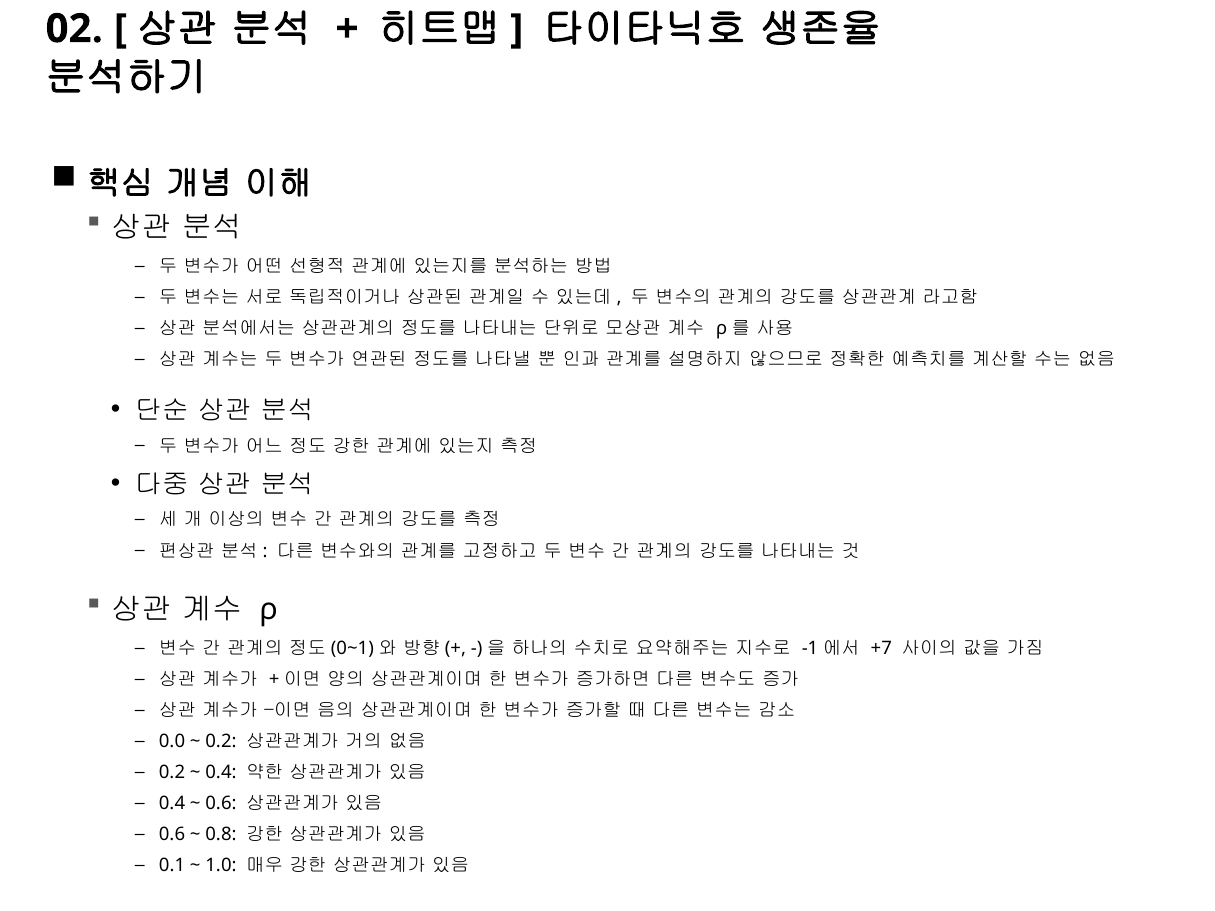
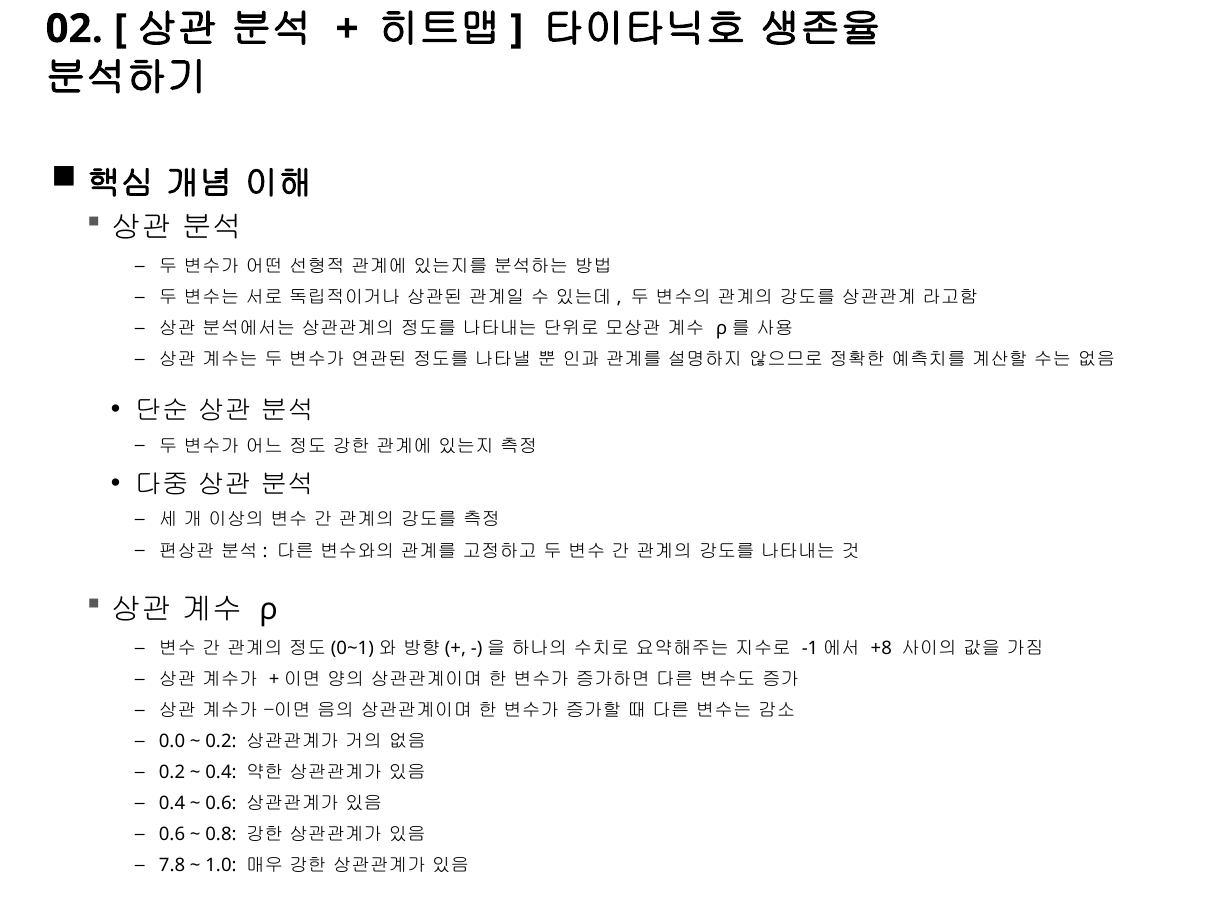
+7: +7 -> +8 (881, 648)
0.1: 0.1 -> 7.8 (172, 866)
